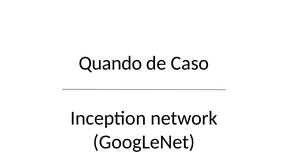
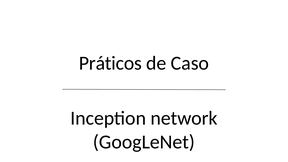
Quando: Quando -> Práticos (110, 63)
